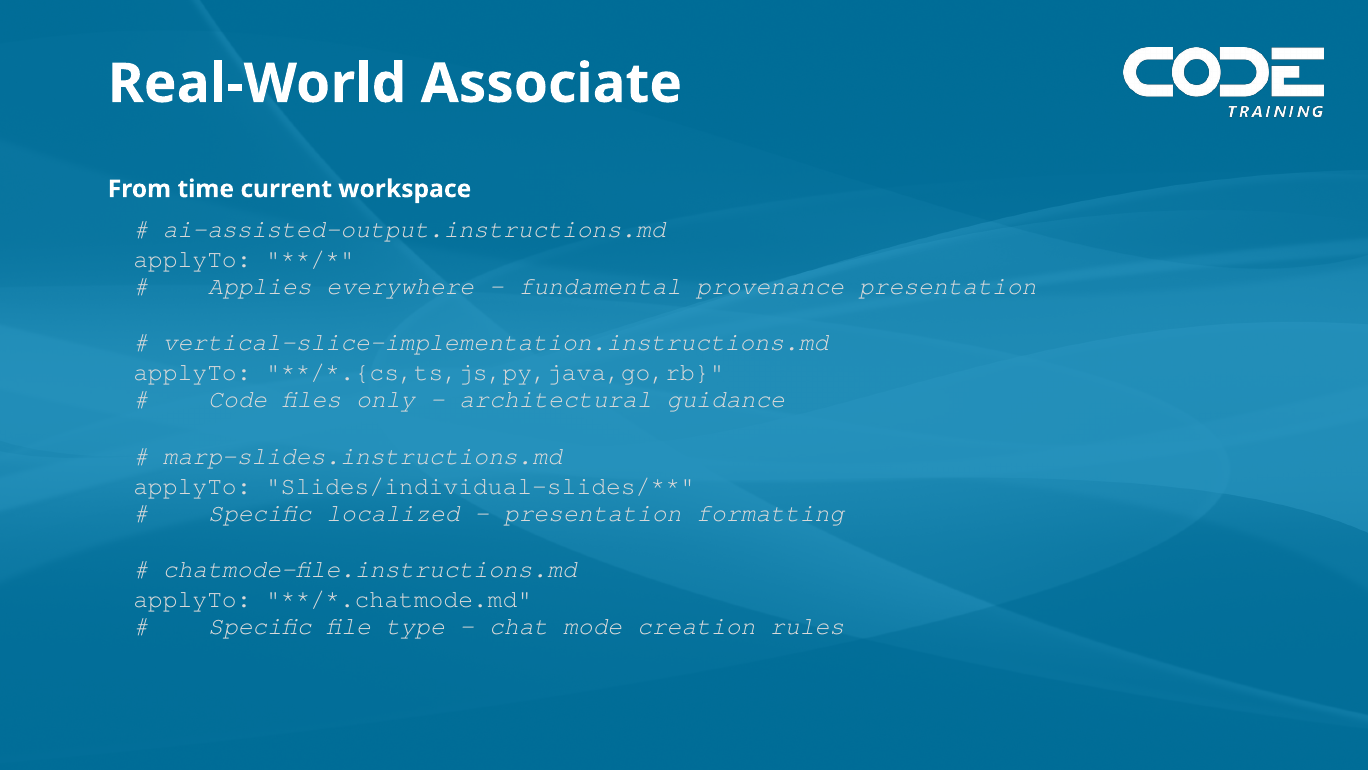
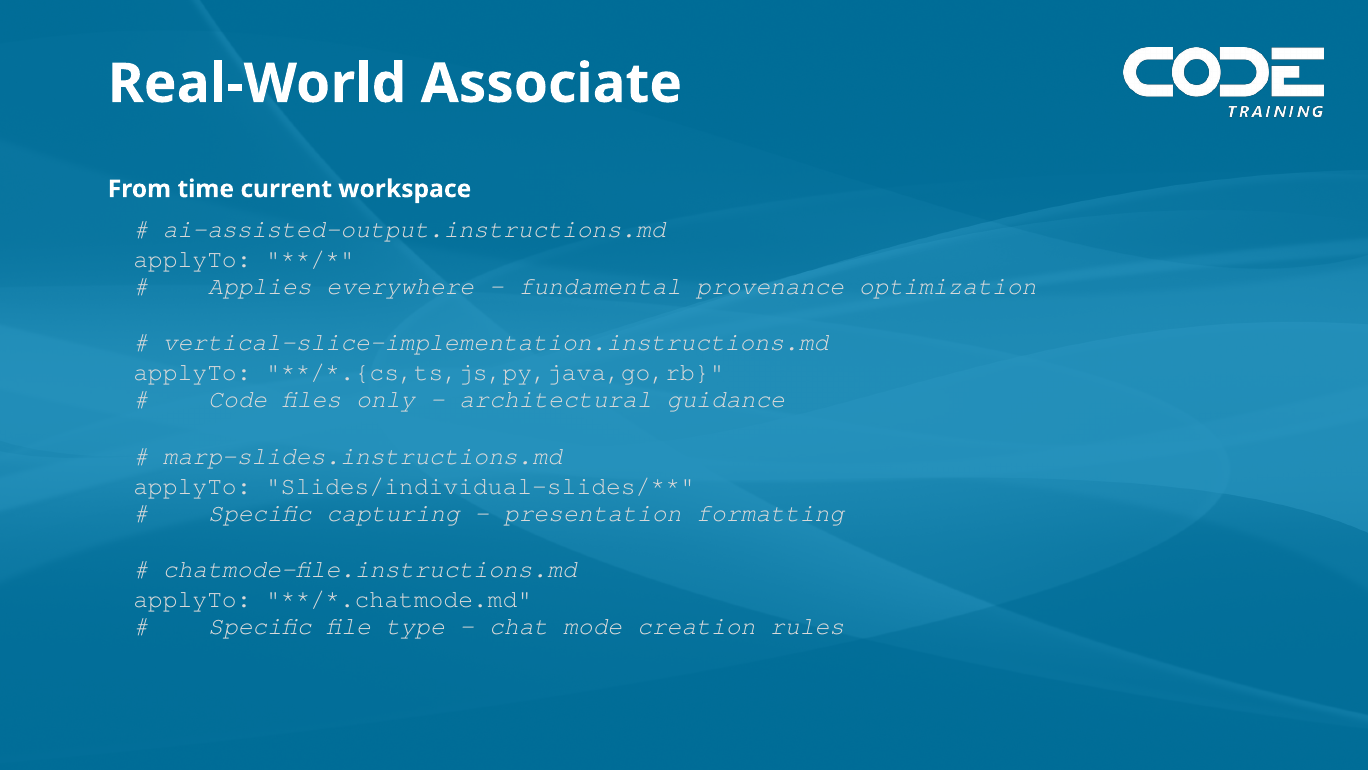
provenance presentation: presentation -> optimization (948, 286)
localized: localized -> capturing (393, 513)
